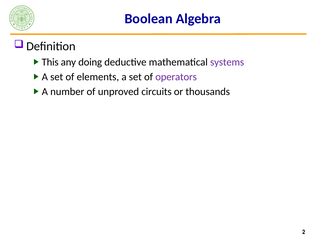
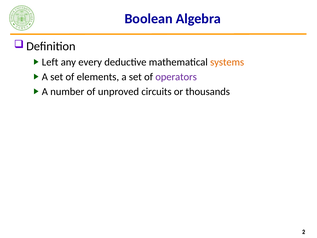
This: This -> Left (50, 62)
doing: doing -> every (90, 62)
systems colour: purple -> orange (227, 62)
